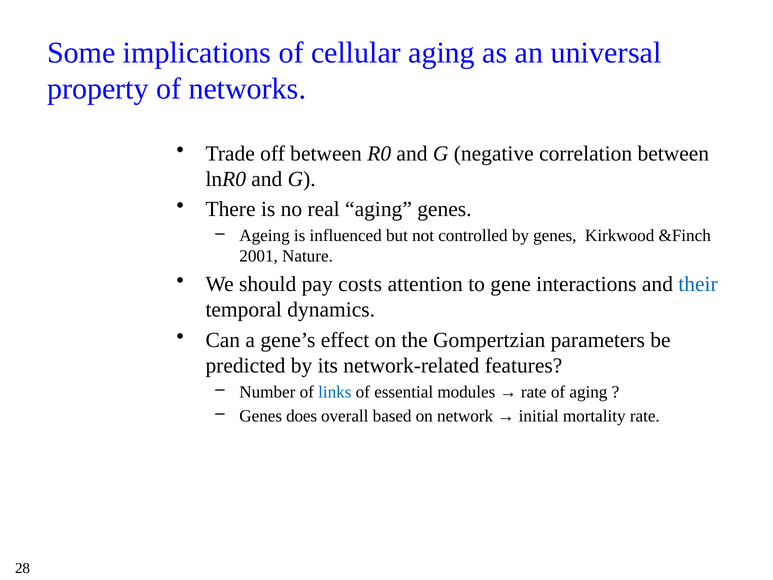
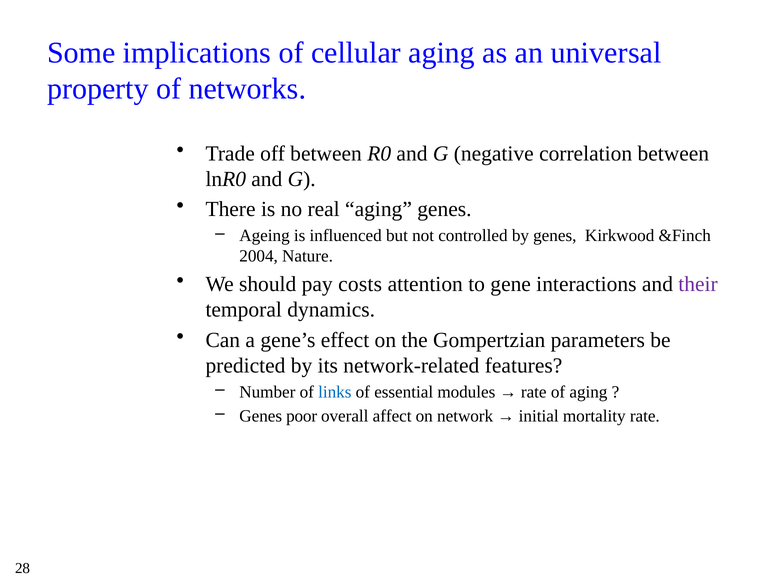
2001: 2001 -> 2004 (259, 256)
their colour: blue -> purple (698, 284)
does: does -> poor (302, 416)
based: based -> affect (392, 416)
